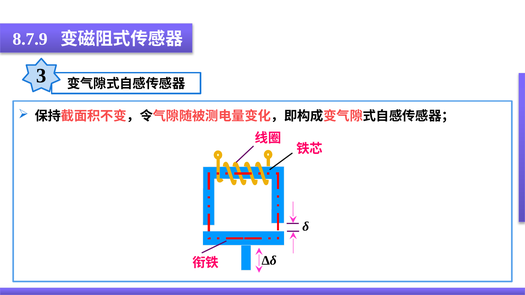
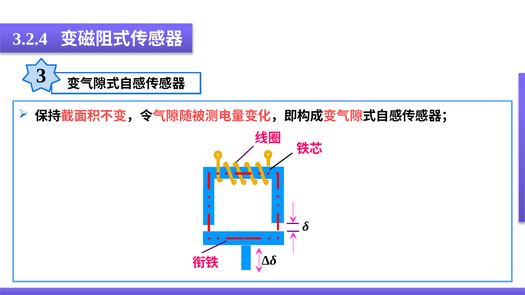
8.7.9: 8.7.9 -> 3.2.4 (30, 39)
